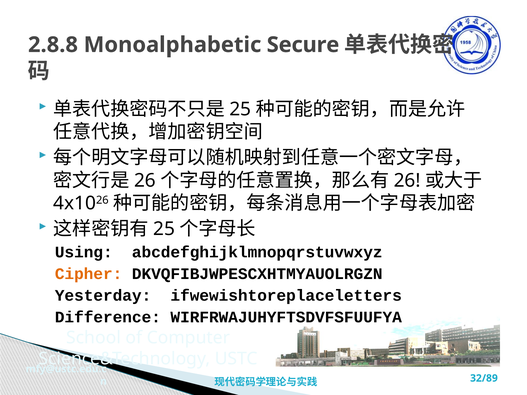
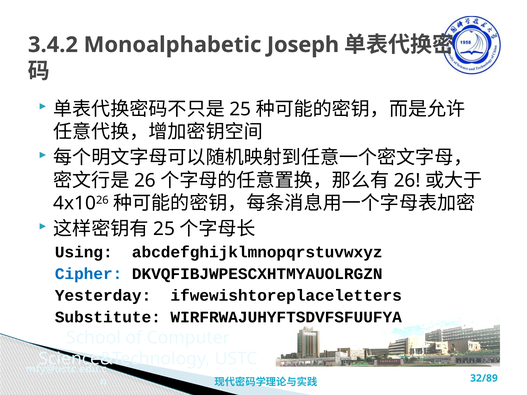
2.8.8: 2.8.8 -> 3.4.2 (53, 45)
Secure: Secure -> Joseph (303, 45)
Cipher colour: orange -> blue (89, 274)
Difference: Difference -> Substitute (108, 317)
